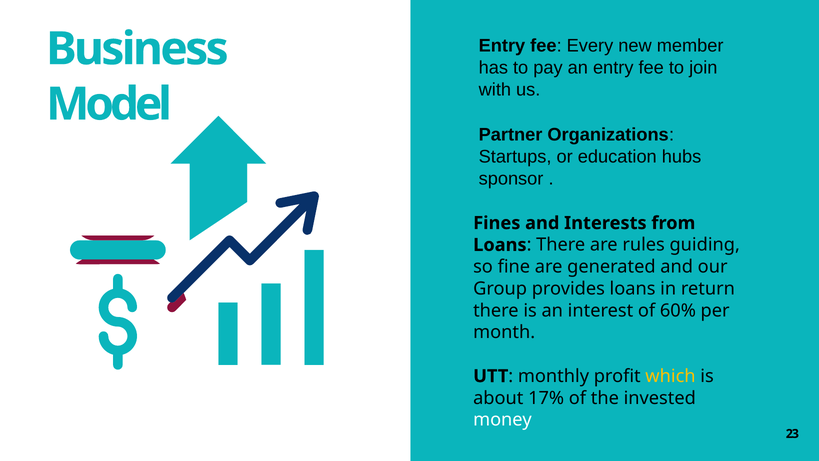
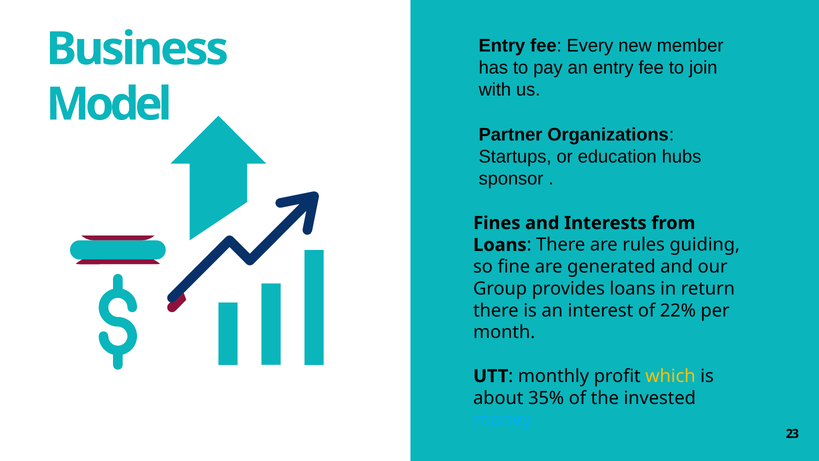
60%: 60% -> 22% (678, 310)
17%: 17% -> 35% (546, 398)
money colour: white -> light blue (502, 420)
